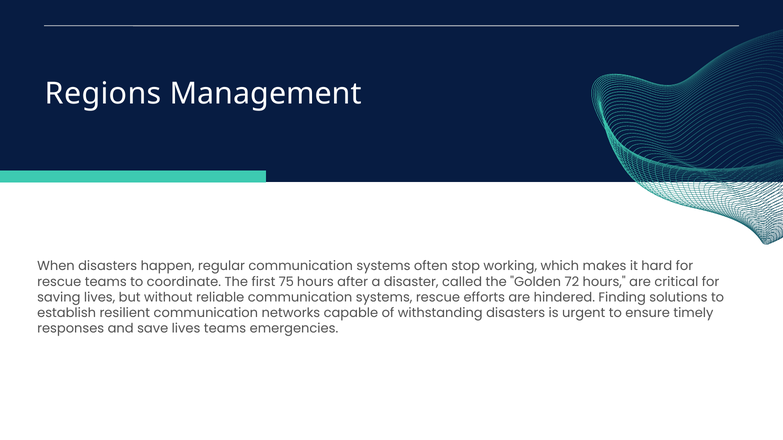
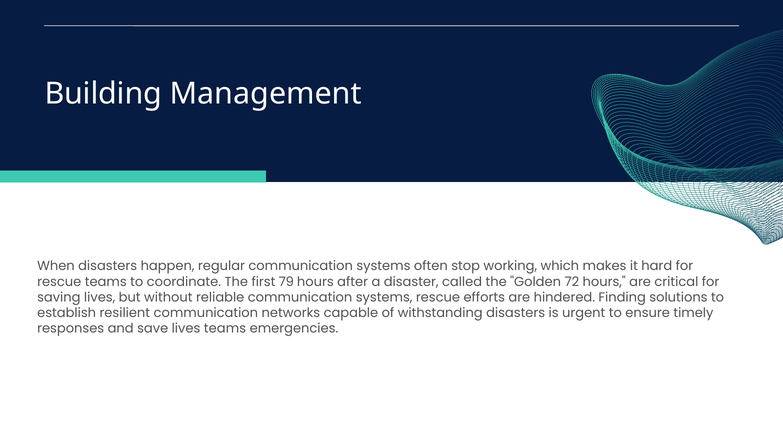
Regions: Regions -> Building (103, 94)
75: 75 -> 79 (286, 282)
